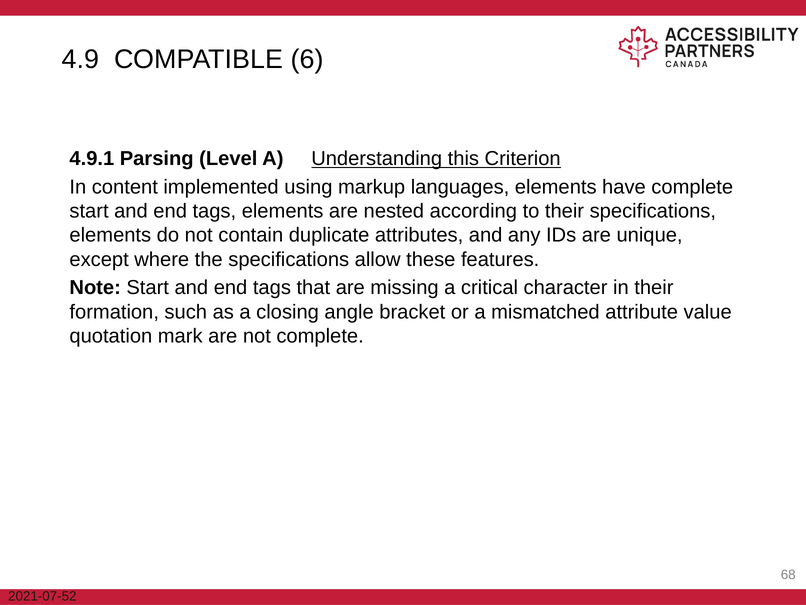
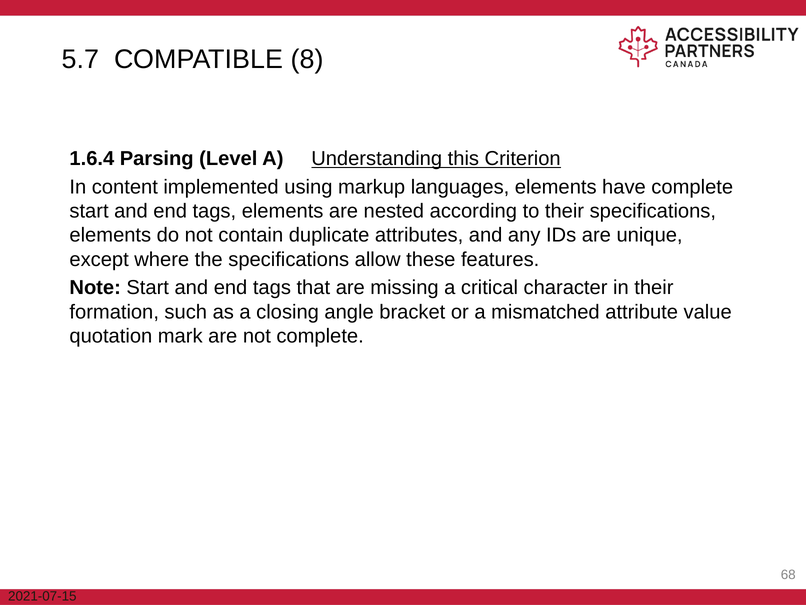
4.9: 4.9 -> 5.7 (80, 59)
6: 6 -> 8 (307, 59)
4.9.1: 4.9.1 -> 1.6.4 (92, 159)
2021-07-52: 2021-07-52 -> 2021-07-15 (42, 596)
